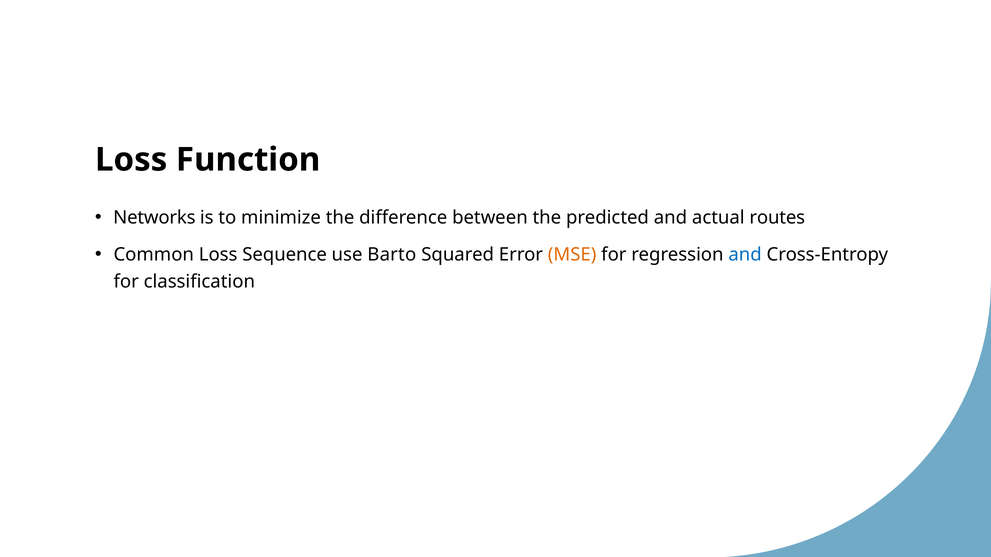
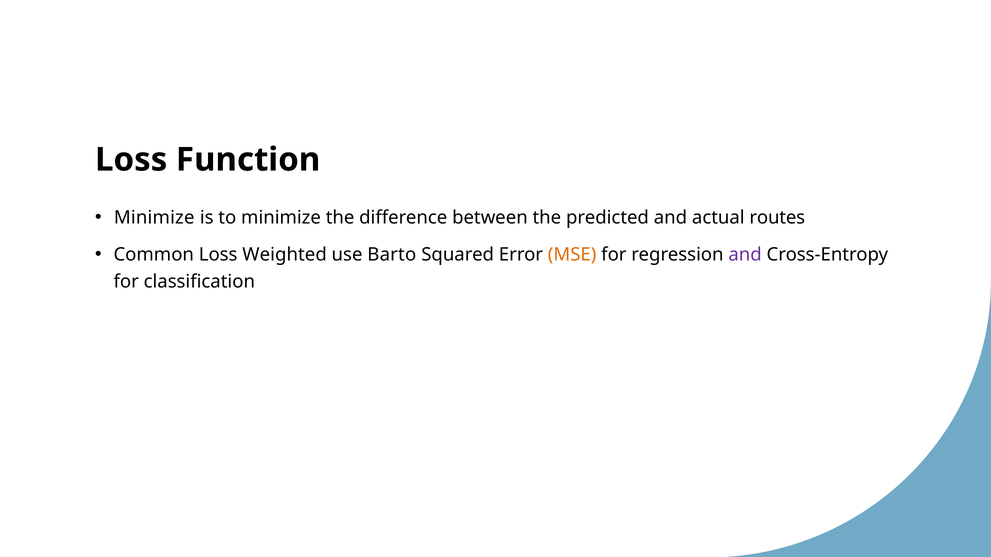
Networks: Networks -> Minimize (154, 218)
Sequence: Sequence -> Weighted (285, 255)
and colour: blue -> purple (745, 255)
